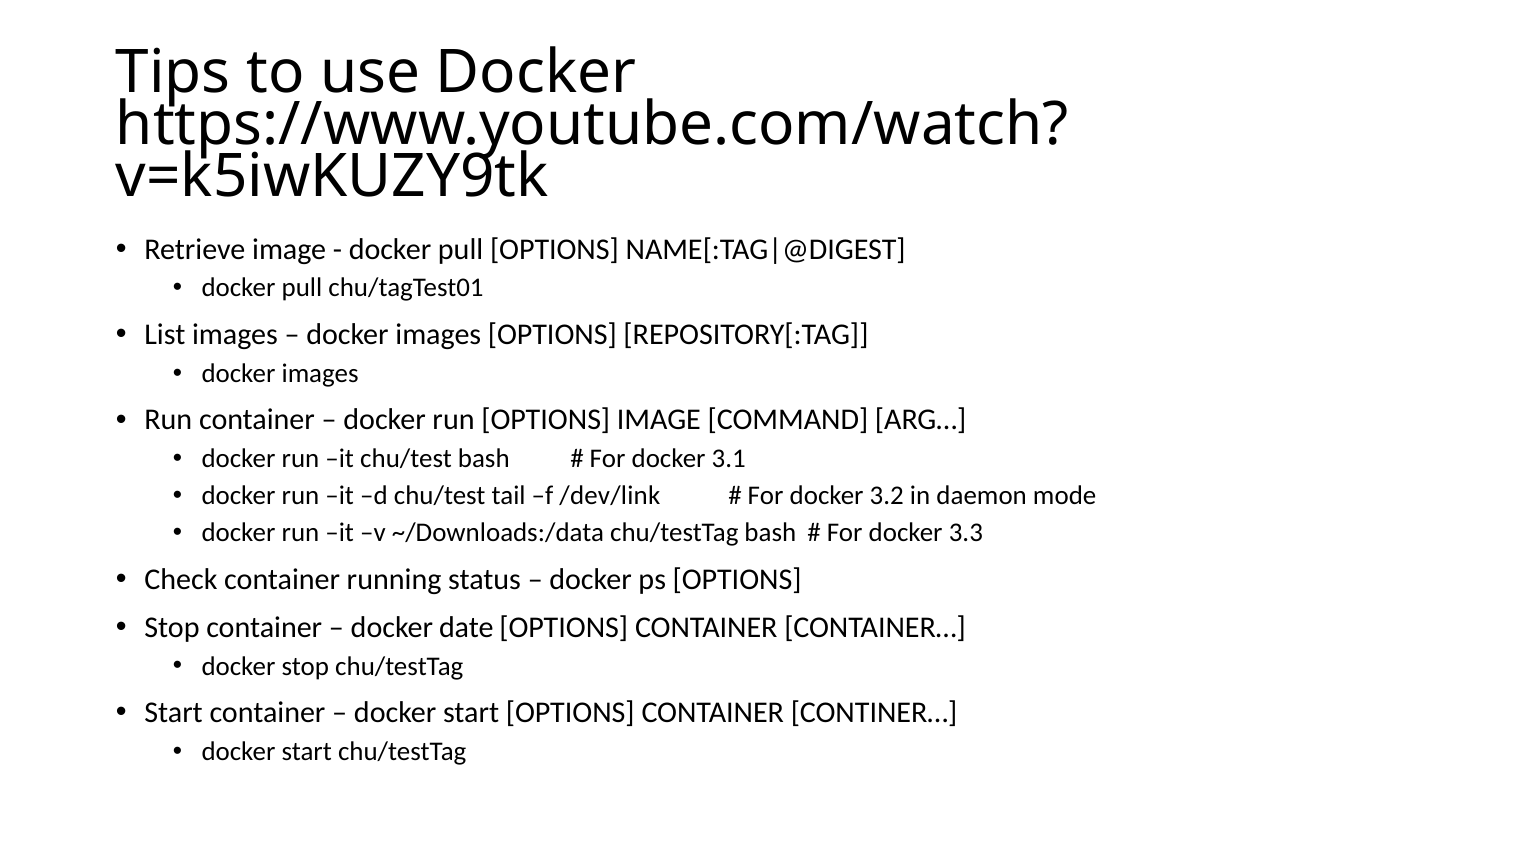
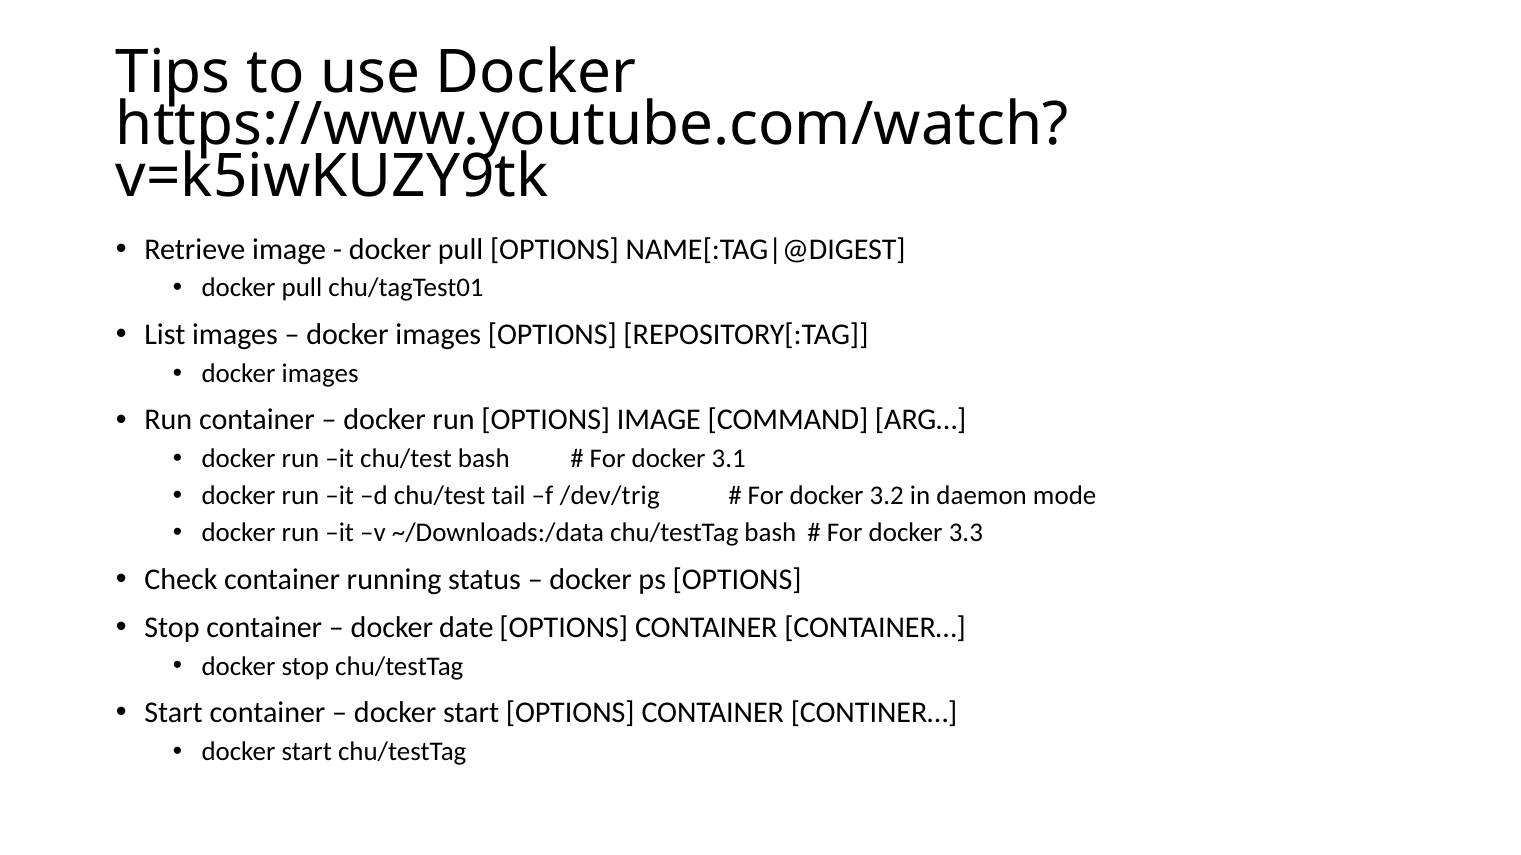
/dev/link: /dev/link -> /dev/trig (610, 496)
